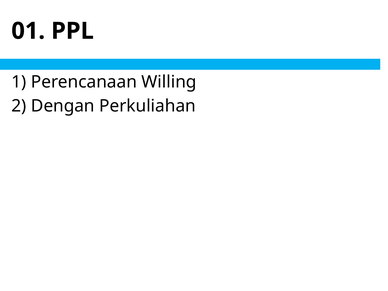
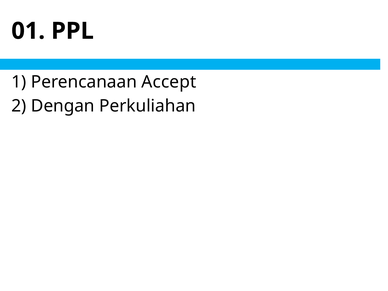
Willing: Willing -> Accept (169, 82)
